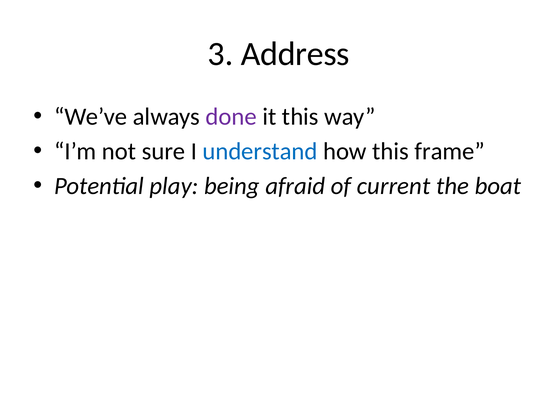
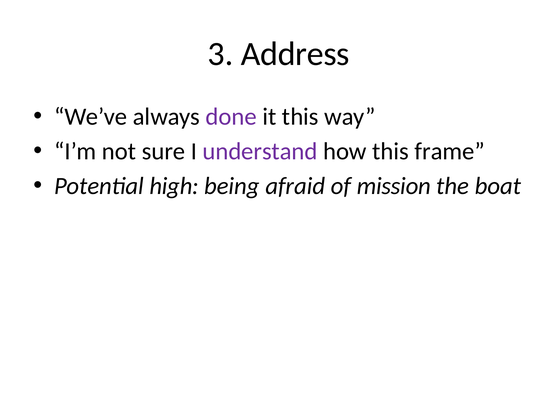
understand colour: blue -> purple (260, 152)
play: play -> high (174, 186)
current: current -> mission (394, 186)
